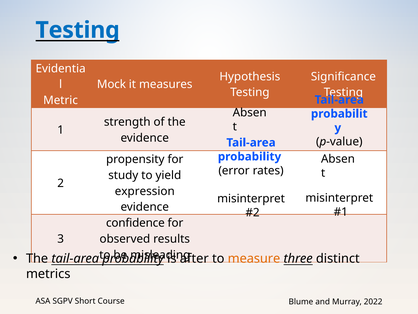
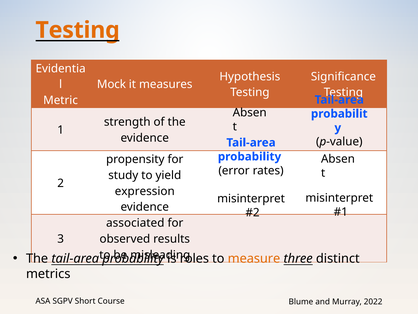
Testing colour: blue -> orange (78, 30)
confidence: confidence -> associated (135, 223)
after: after -> roles (194, 258)
